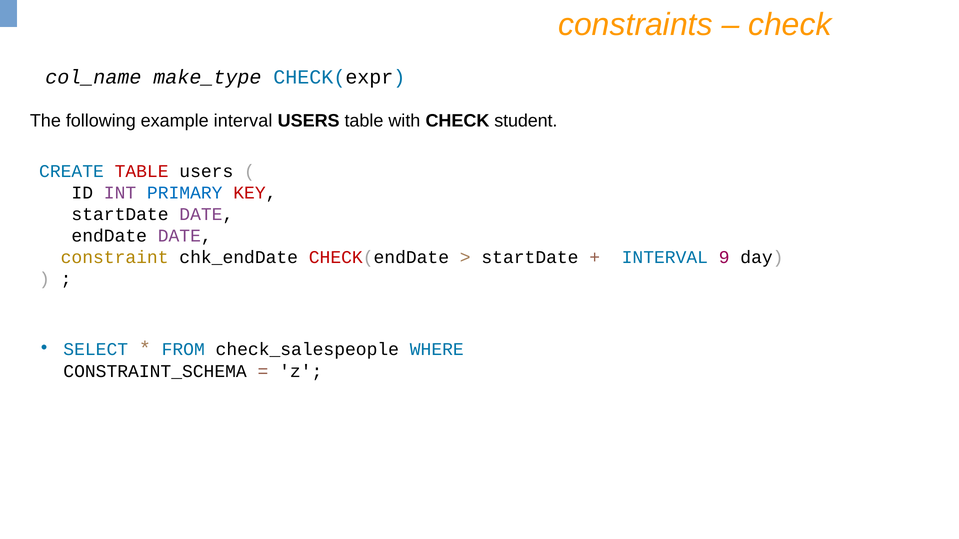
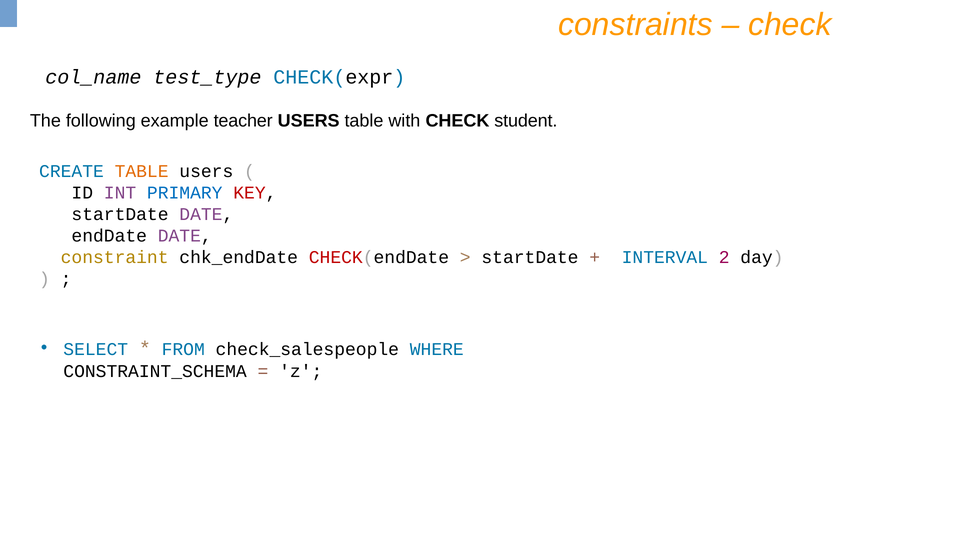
make_type: make_type -> test_type (207, 77)
example interval: interval -> teacher (243, 121)
TABLE colour: red -> orange (142, 171)
9: 9 -> 2 (724, 258)
